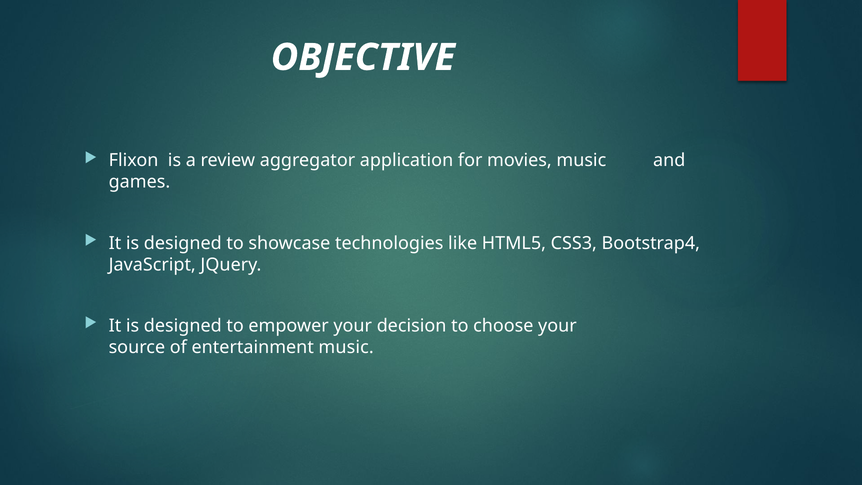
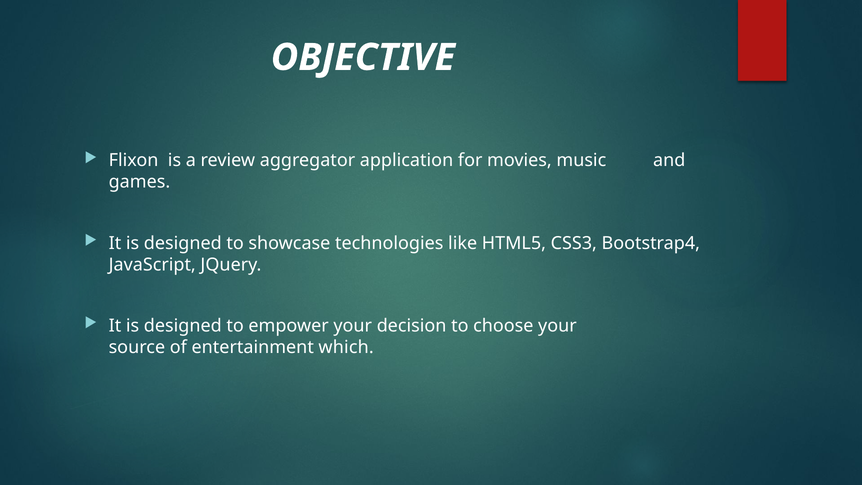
entertainment music: music -> which (346, 347)
